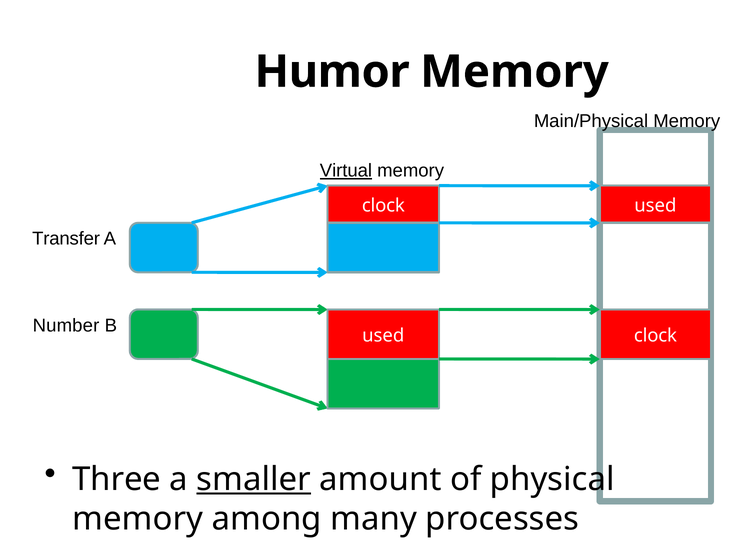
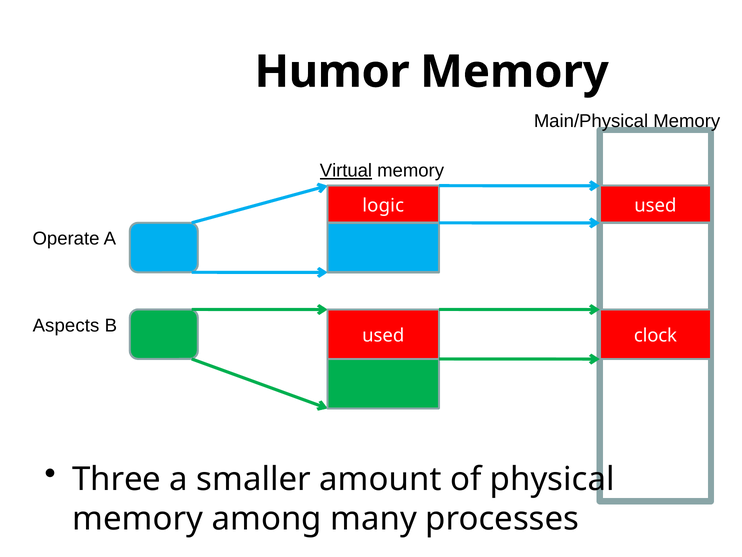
clock: clock -> logic (383, 205)
Transfer: Transfer -> Operate (66, 239)
Number: Number -> Aspects (66, 325)
smaller underline: present -> none (254, 479)
